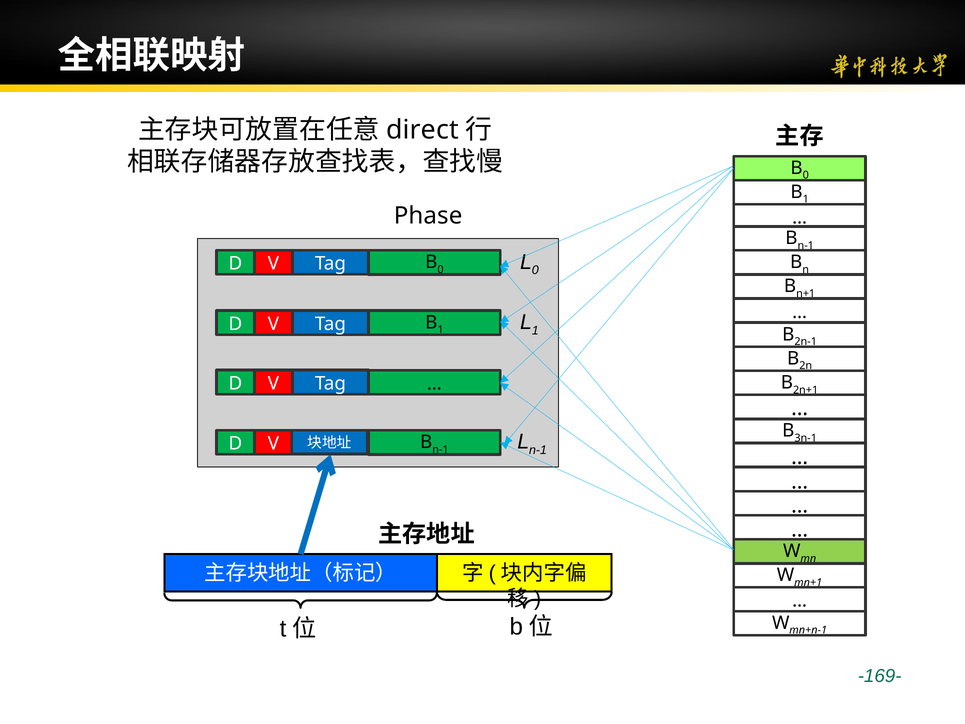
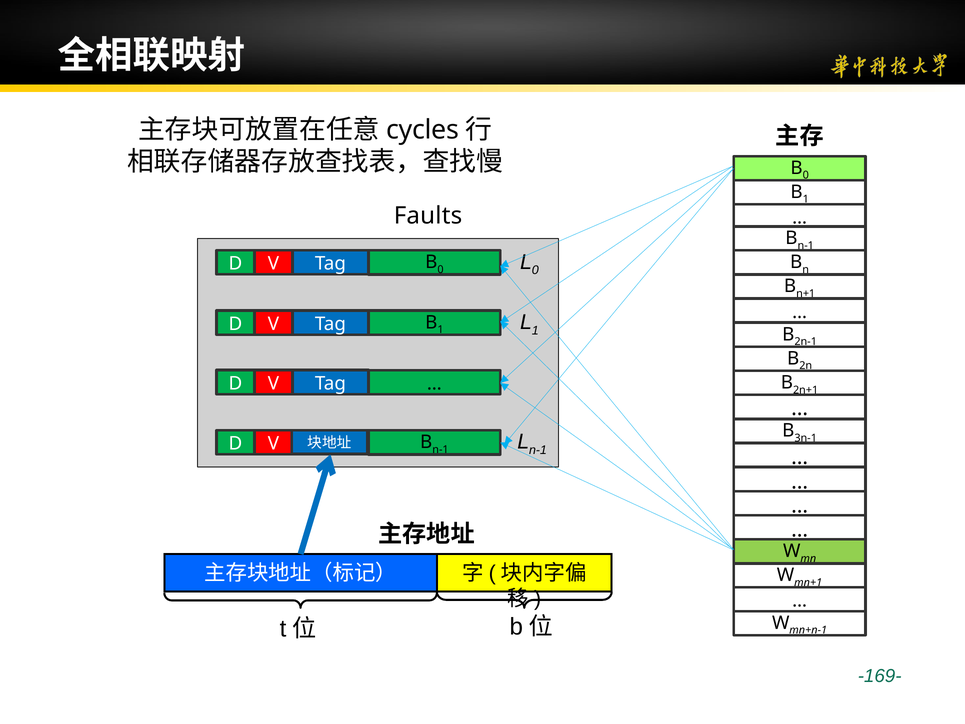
direct: direct -> cycles (423, 130)
Phase: Phase -> Faults (428, 216)
